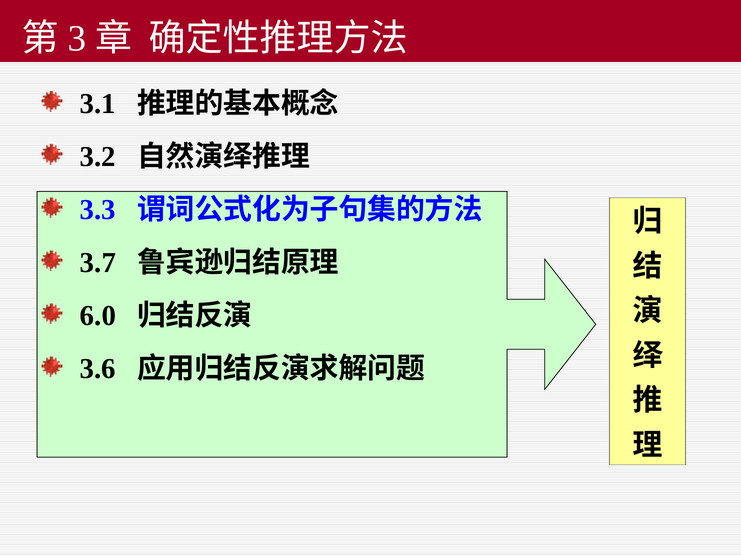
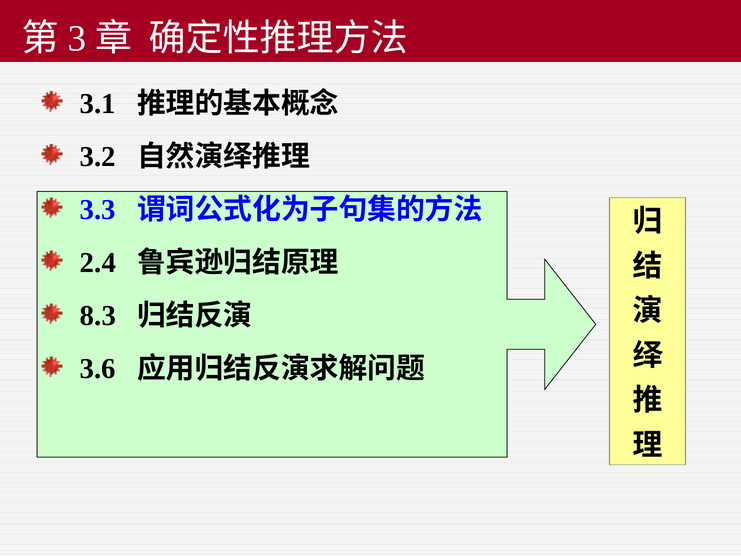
3.7: 3.7 -> 2.4 (98, 263)
6.0: 6.0 -> 8.3 (98, 316)
